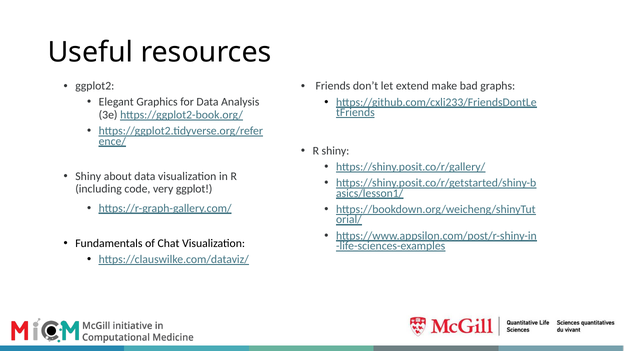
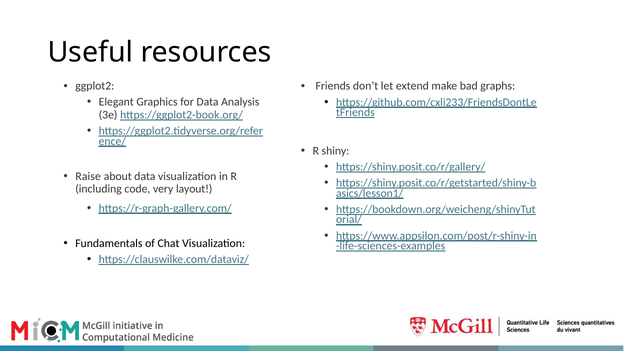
Shiny: Shiny -> Raise (88, 176)
ggplot: ggplot -> layout (194, 189)
